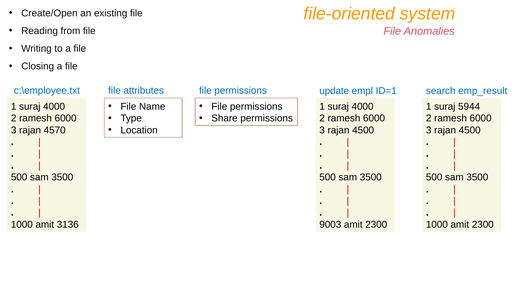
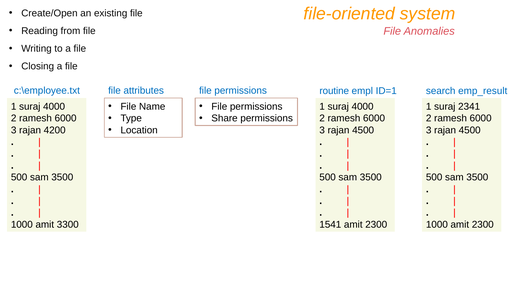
update: update -> routine (334, 91)
5944: 5944 -> 2341 (469, 107)
4570: 4570 -> 4200 (55, 130)
3136: 3136 -> 3300 (68, 225)
9003: 9003 -> 1541 (330, 225)
